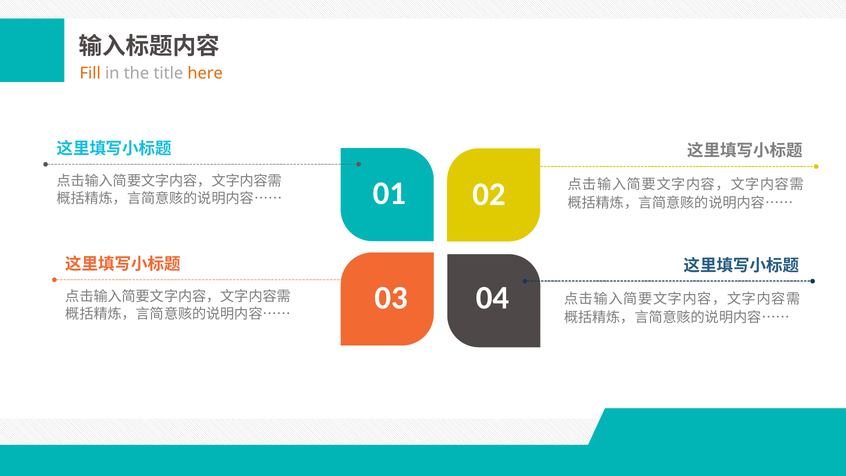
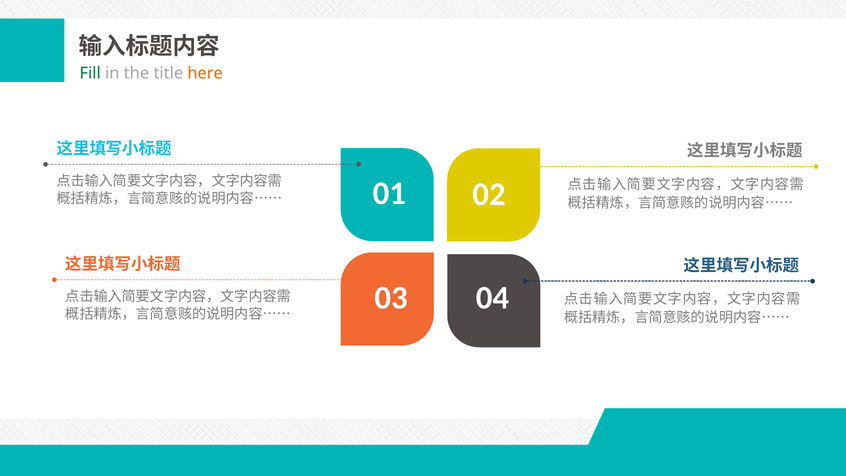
Fill colour: orange -> green (90, 73)
